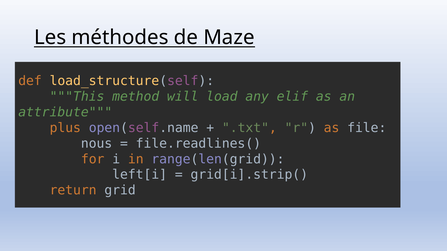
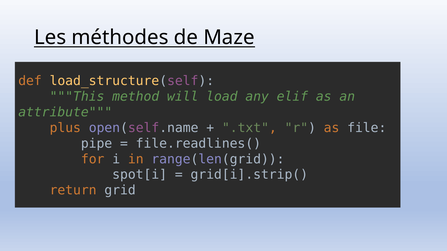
nous: nous -> pipe (97, 144)
left[i: left[i -> spot[i (140, 175)
